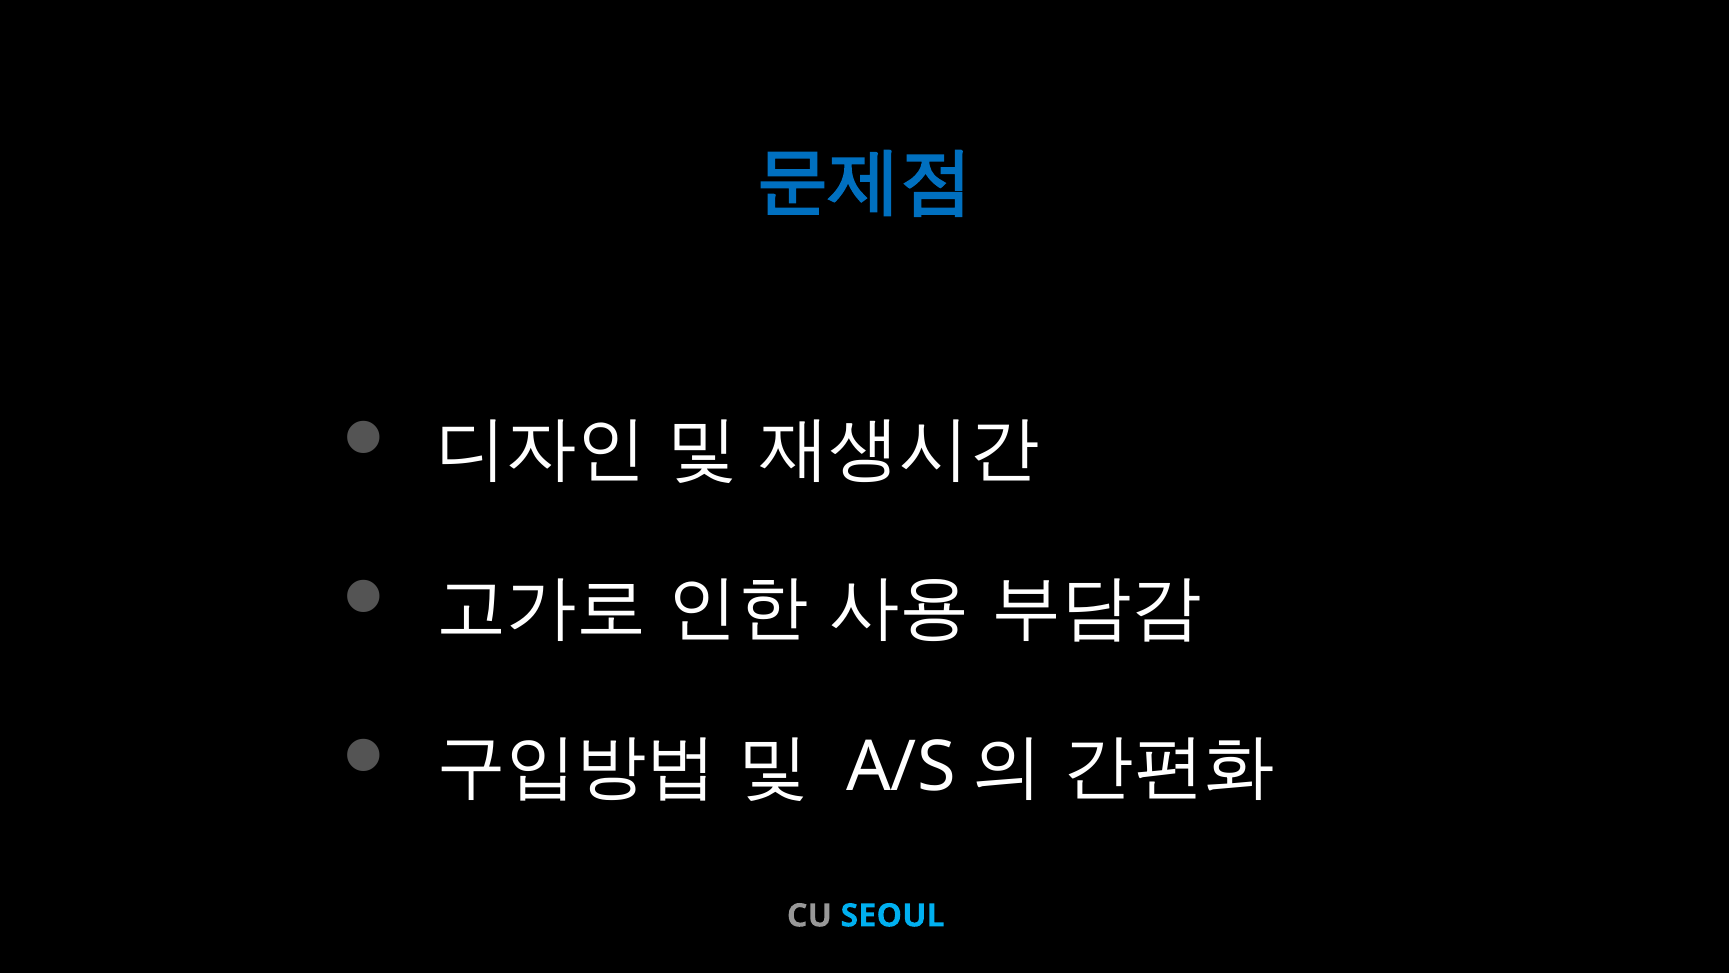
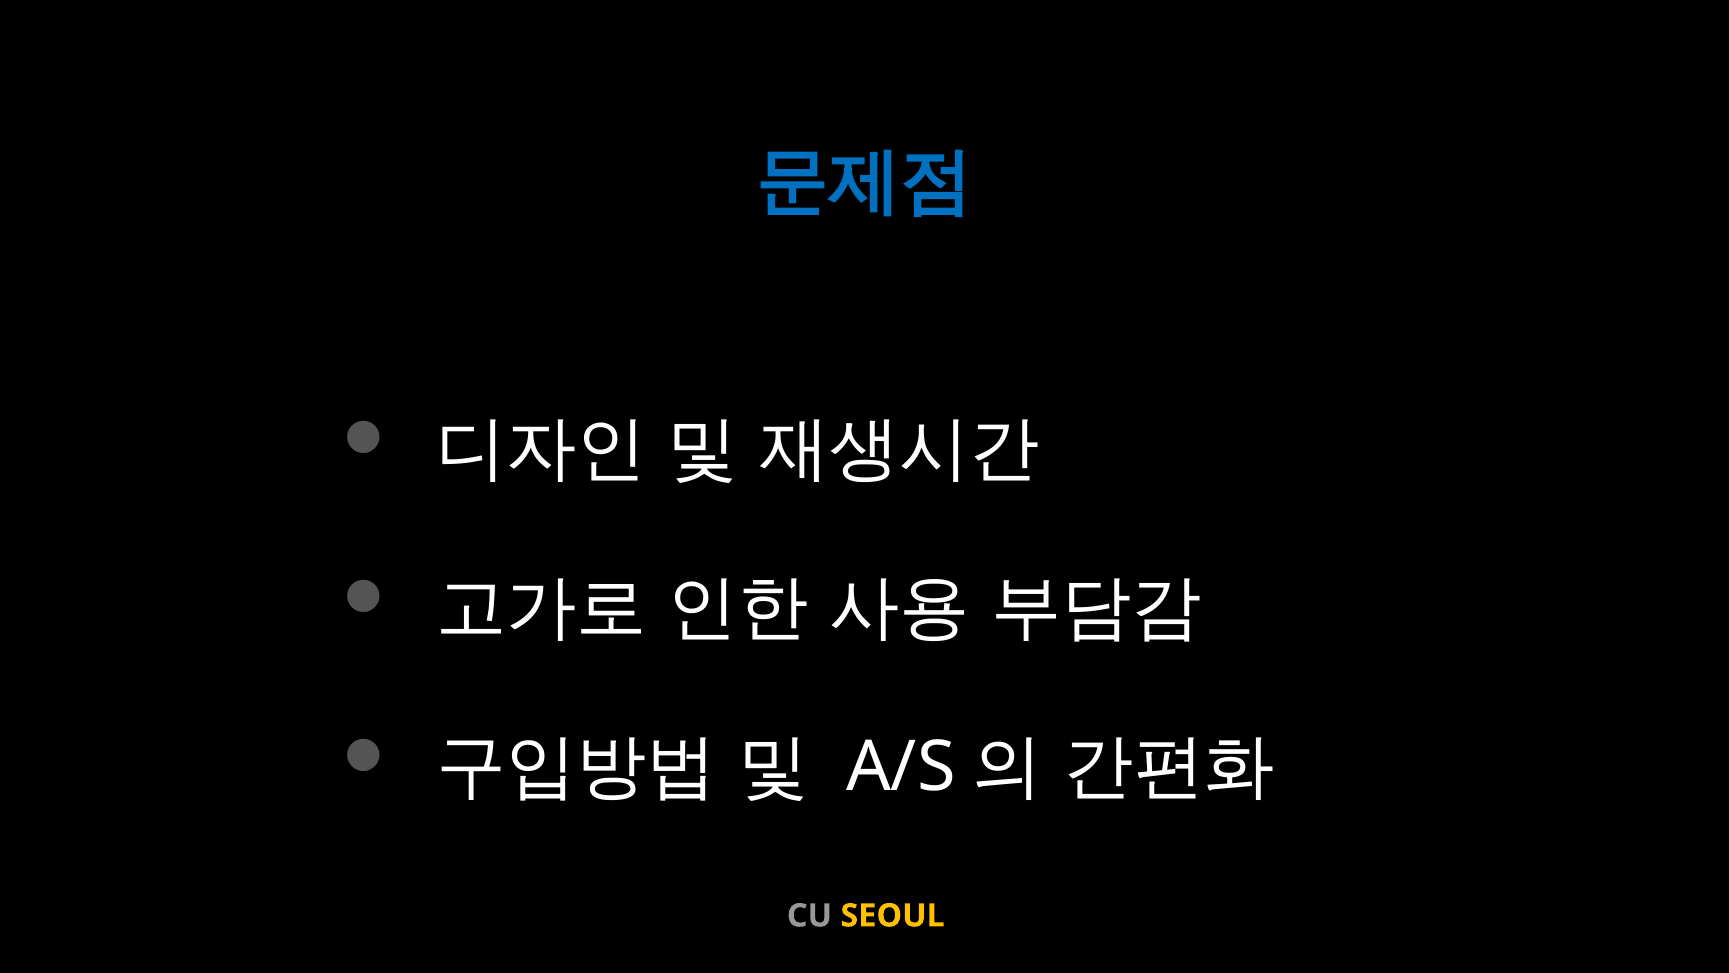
SEOUL colour: light blue -> yellow (893, 916)
